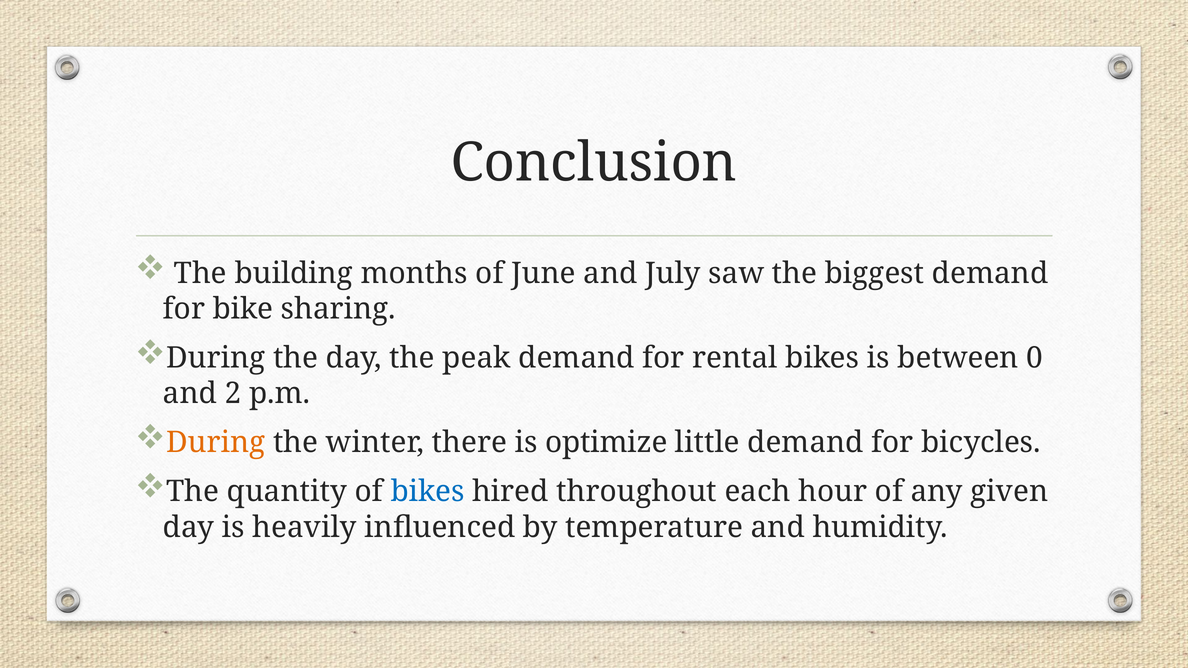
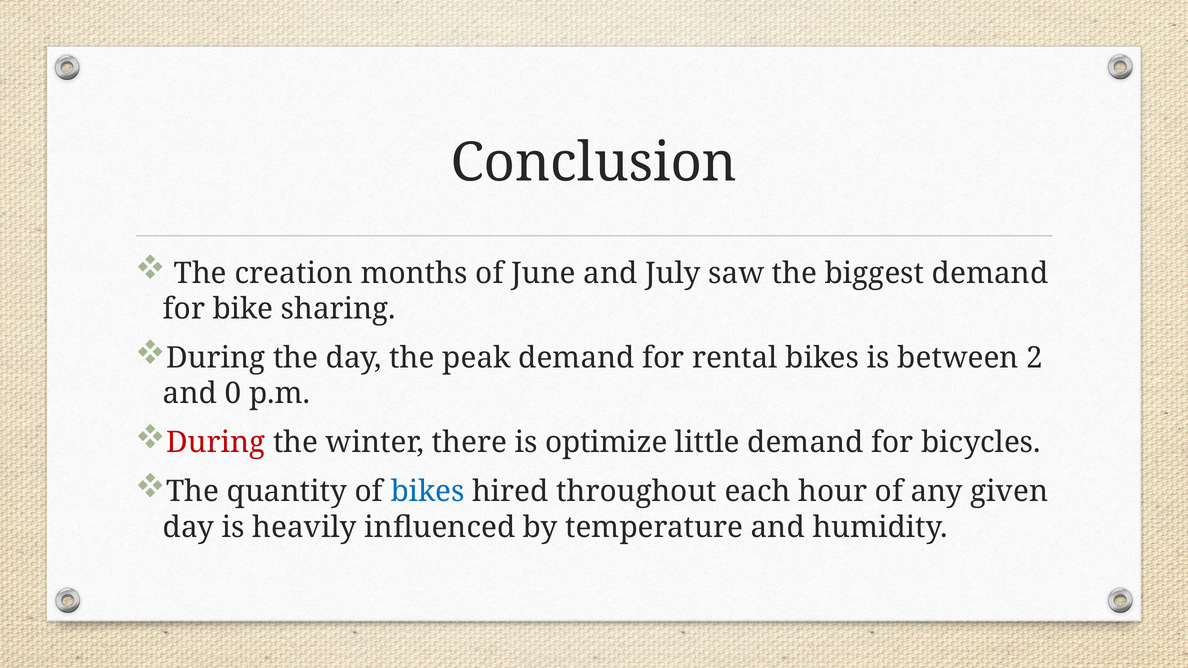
building: building -> creation (294, 274)
0: 0 -> 2 (1035, 358)
2: 2 -> 0 (233, 394)
During colour: orange -> red (216, 443)
